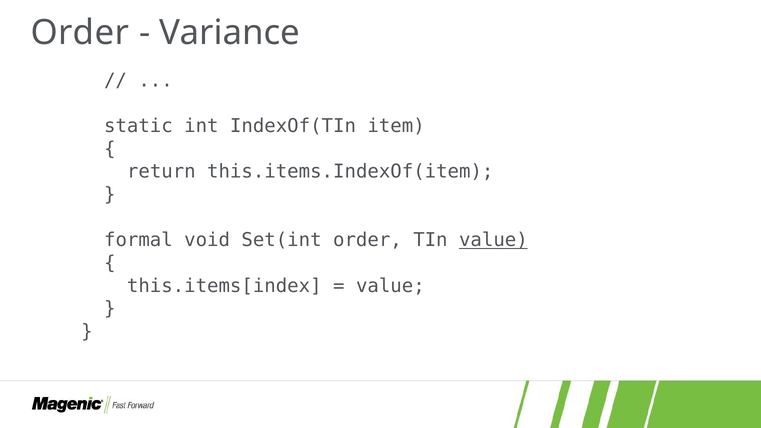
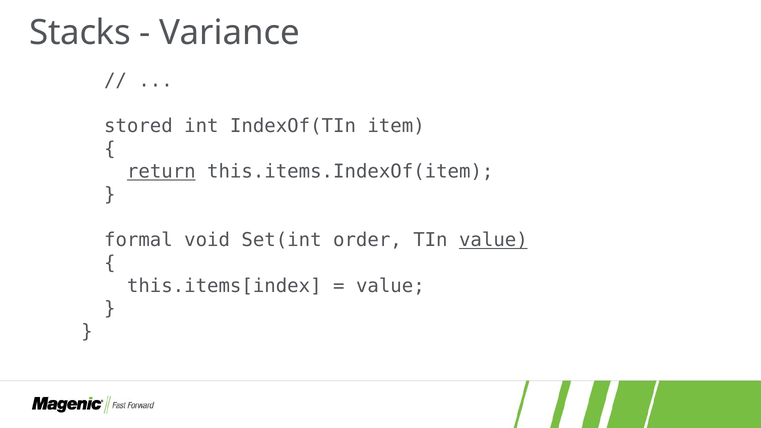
Order: Order -> Stacks (80, 33)
static: static -> stored (138, 126)
return underline: none -> present (161, 172)
